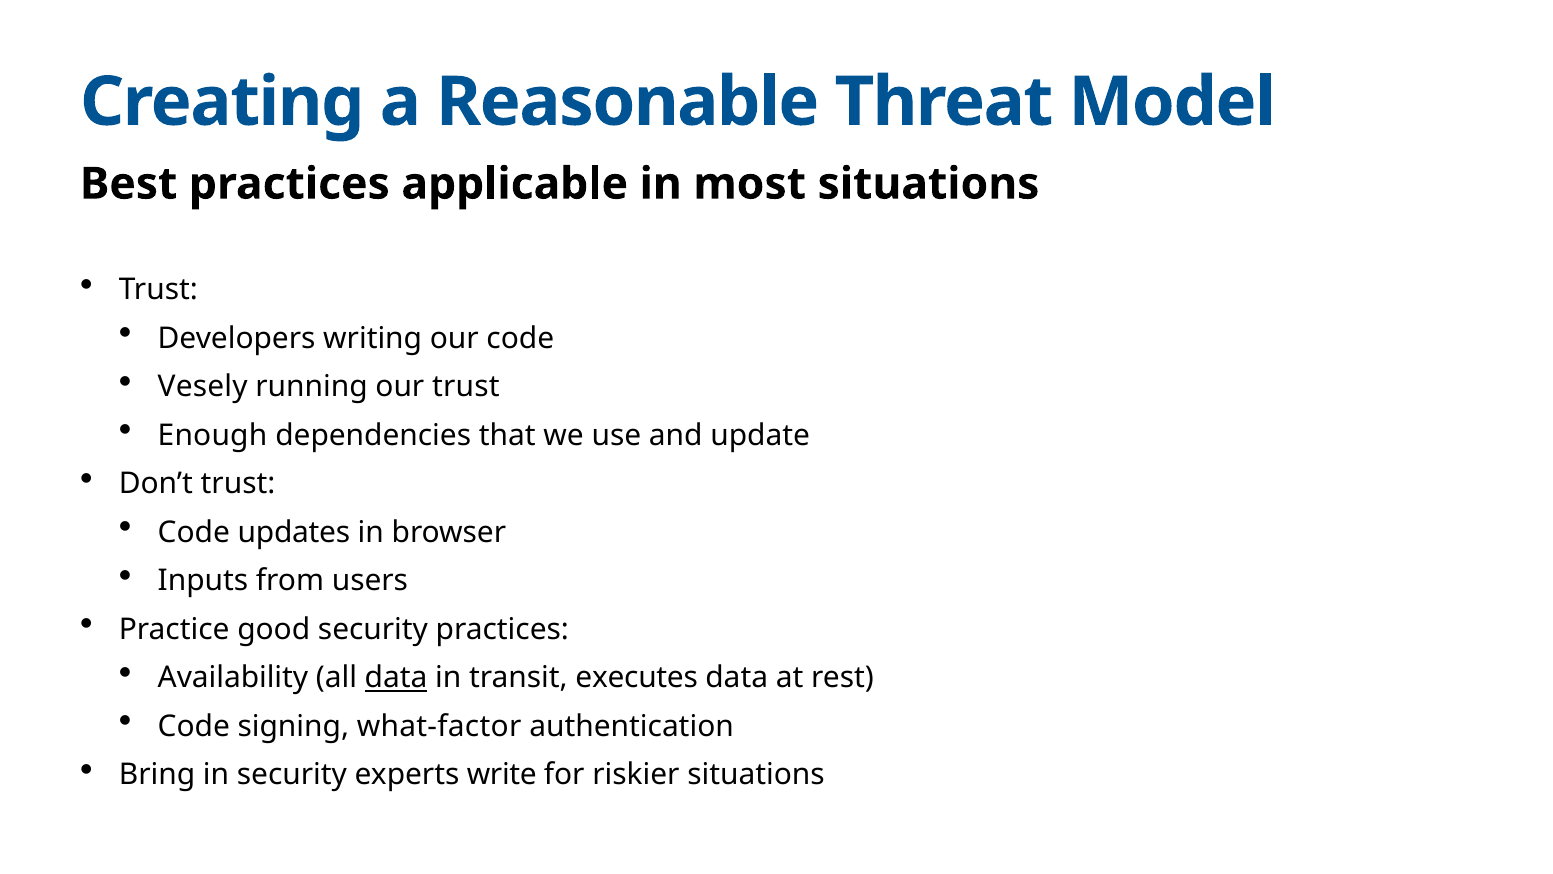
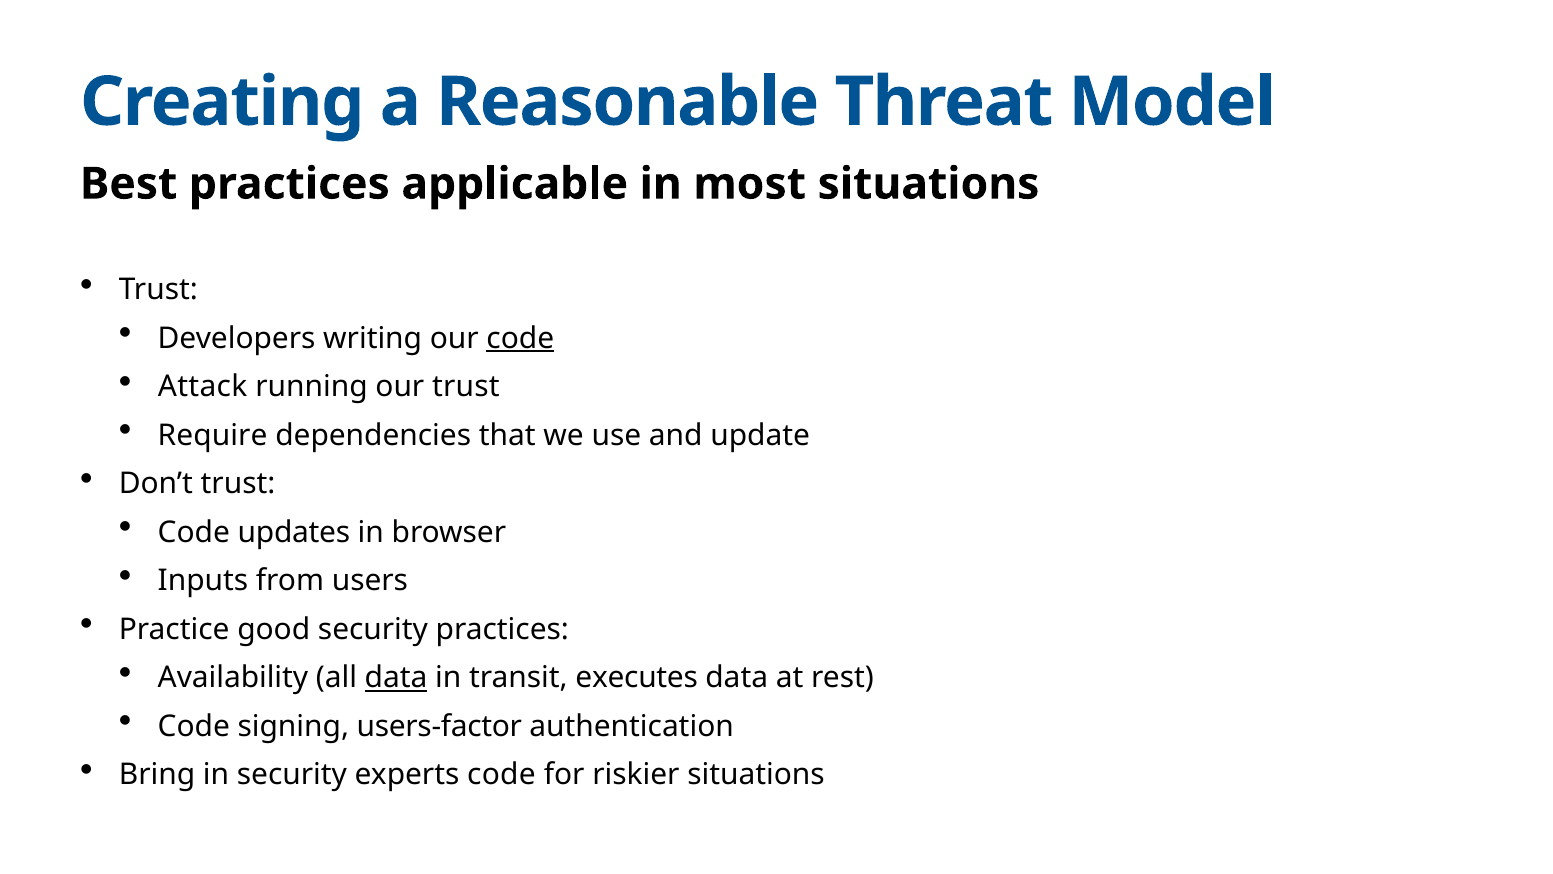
code underline: none -> present (520, 338)
Vesely: Vesely -> Attack (203, 387)
Enough: Enough -> Require (213, 435)
what-factor: what-factor -> users-factor (439, 726)
experts write: write -> code (502, 775)
